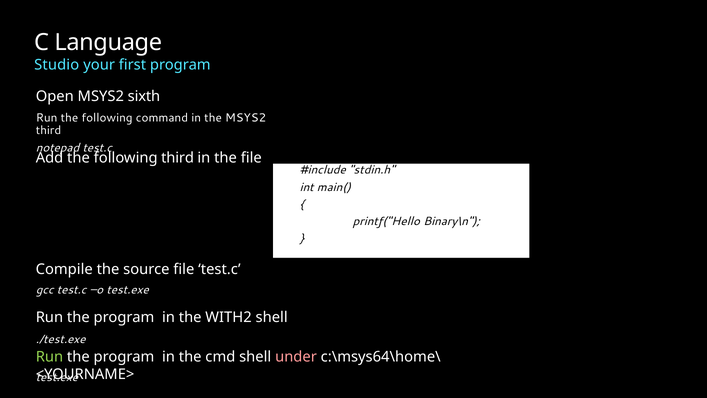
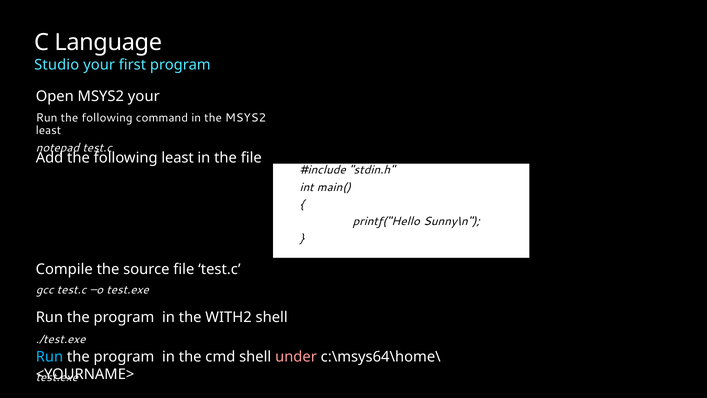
MSYS2 sixth: sixth -> your (144, 97)
third: third -> least (49, 130)
following third: third -> least (178, 158)
Binary\n: Binary\n -> Sunny\n (451, 221)
Run colour: light green -> light blue (49, 357)
